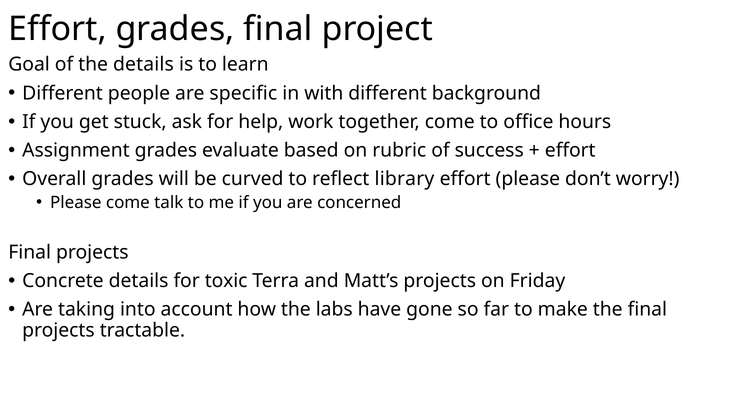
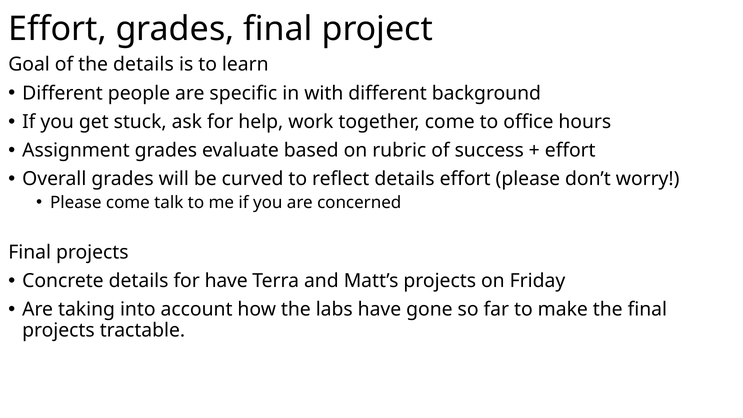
reflect library: library -> details (405, 179)
for toxic: toxic -> have (226, 281)
